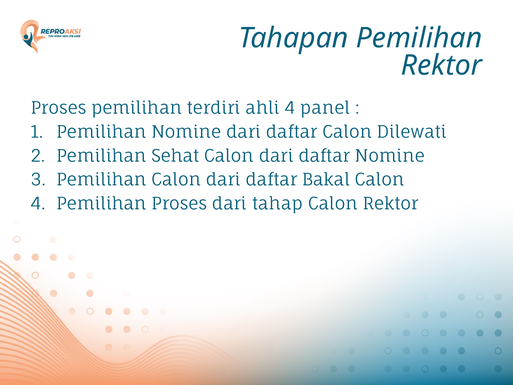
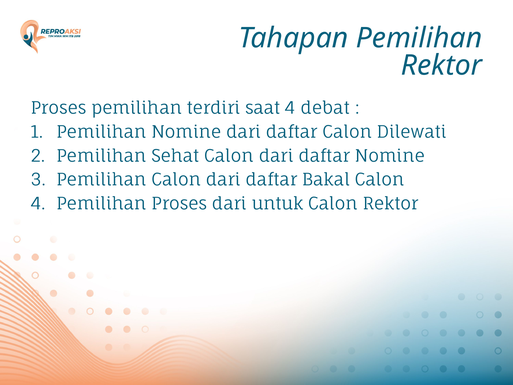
ahli: ahli -> saat (263, 108)
panel: panel -> debat (325, 108)
tahap: tahap -> untuk (278, 204)
